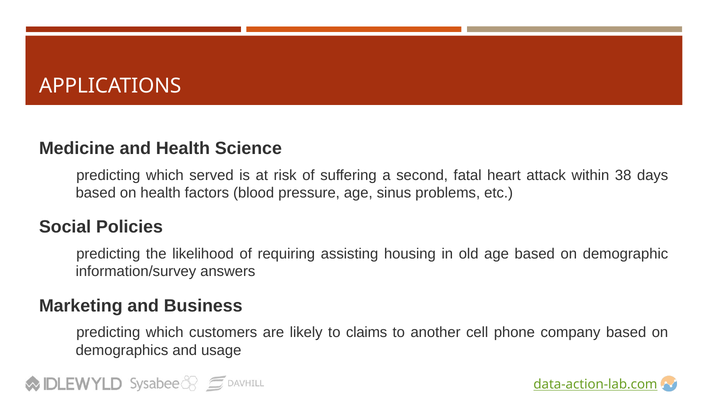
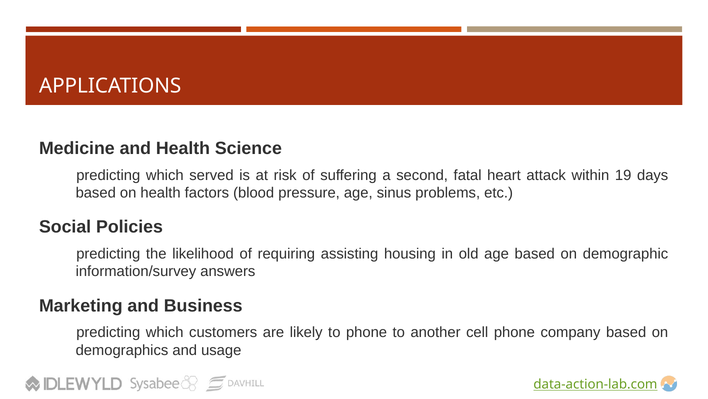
38: 38 -> 19 (623, 175)
to claims: claims -> phone (367, 332)
